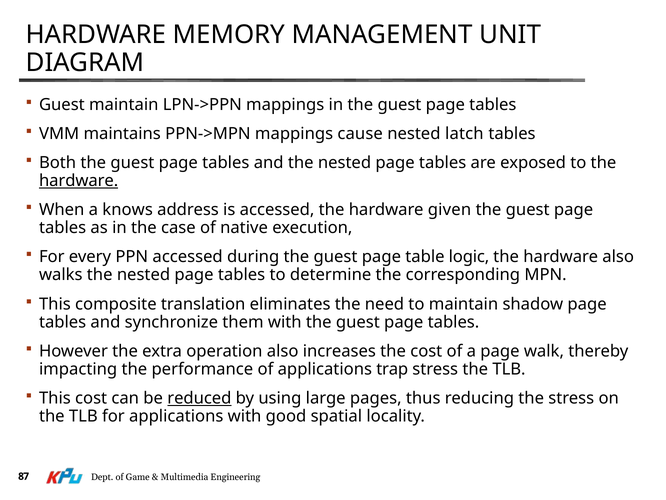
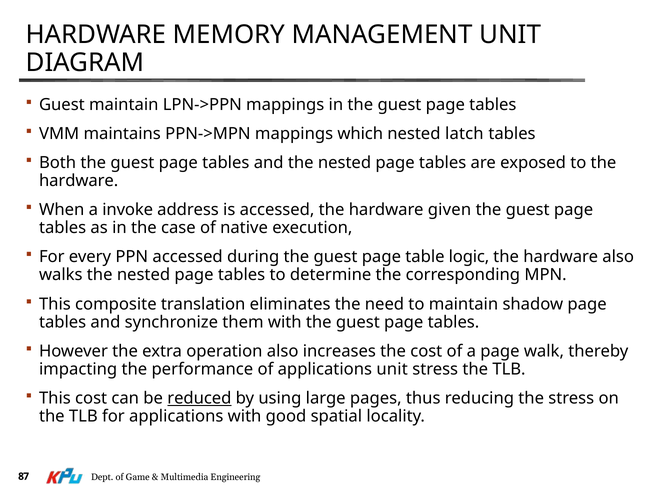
cause: cause -> which (360, 133)
hardware underline: present -> none (79, 181)
knows: knows -> invoke (128, 210)
applications trap: trap -> unit (392, 369)
